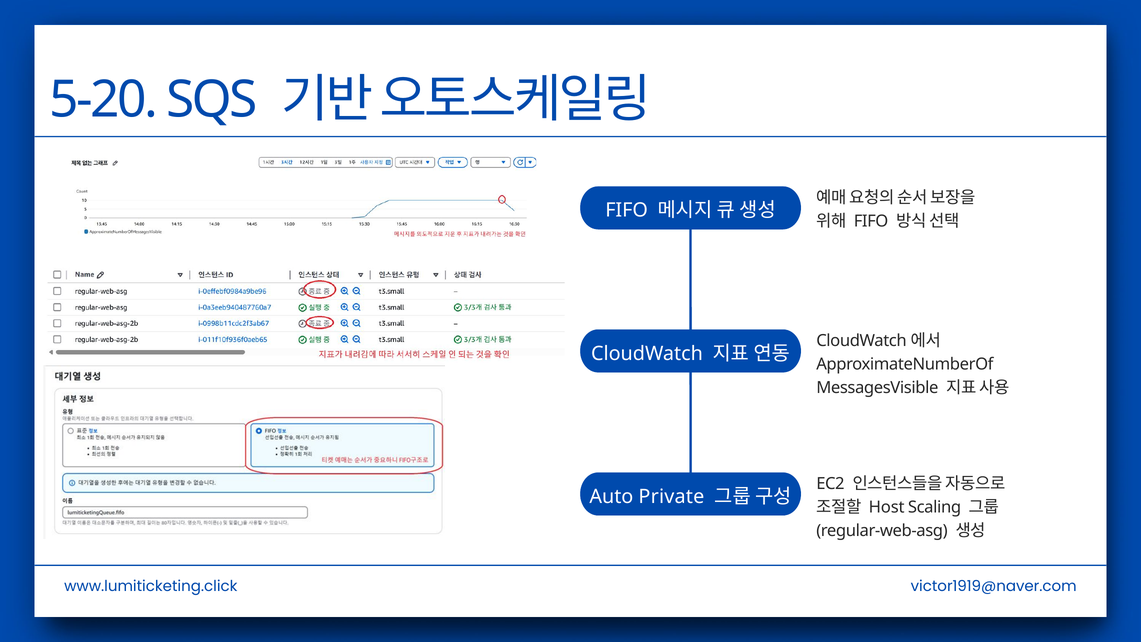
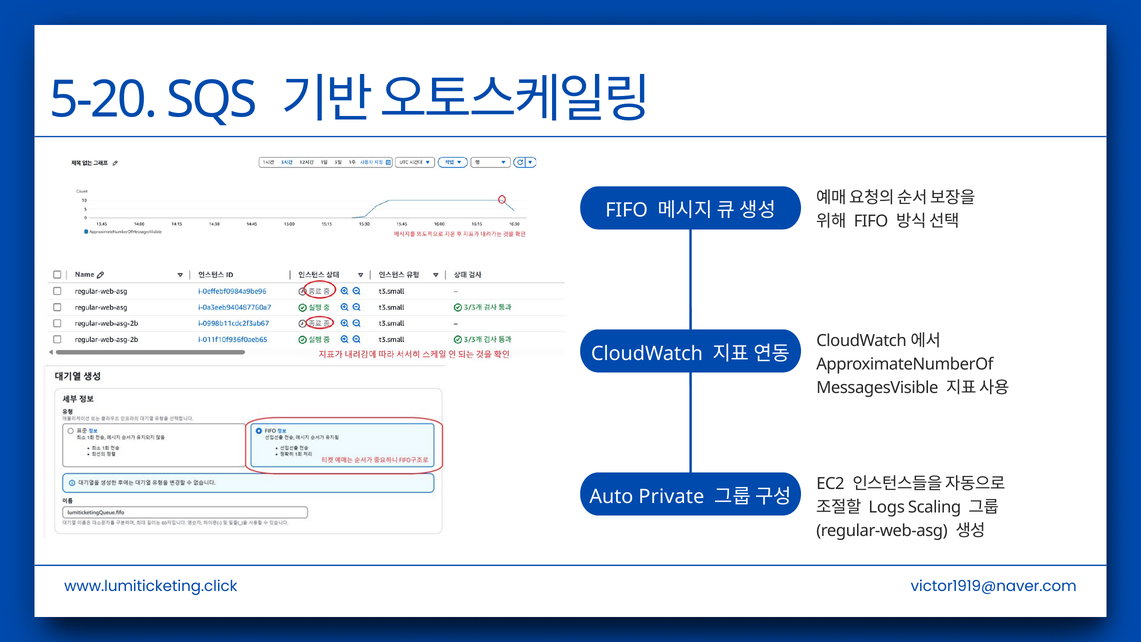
Host: Host -> Logs (887, 507)
